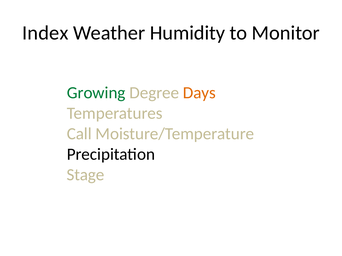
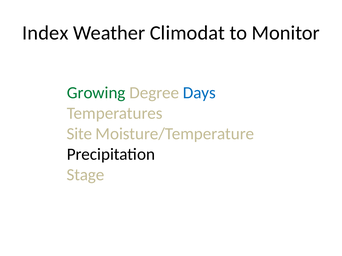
Humidity: Humidity -> Climodat (187, 33)
Days colour: orange -> blue (199, 93)
Call: Call -> Site (79, 134)
